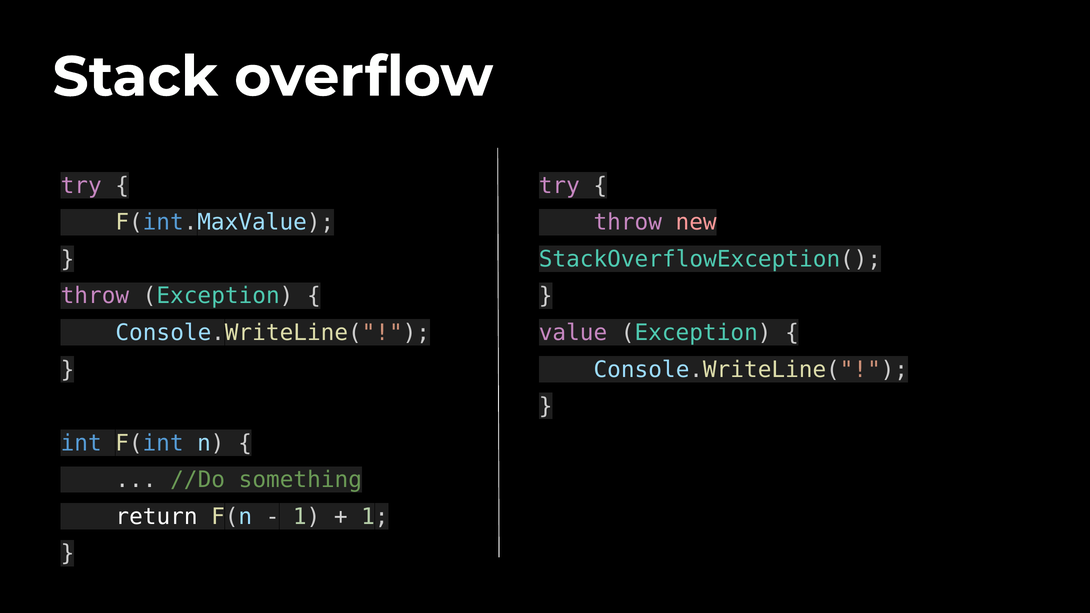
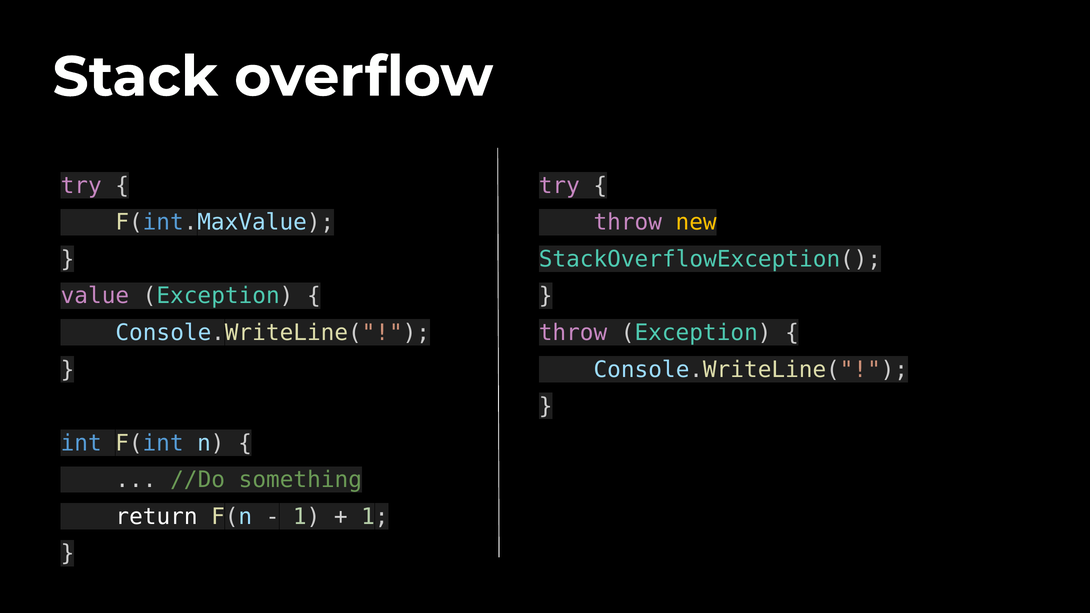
new colour: pink -> yellow (696, 222)
throw: throw -> value (95, 296)
value: value -> throw (573, 333)
